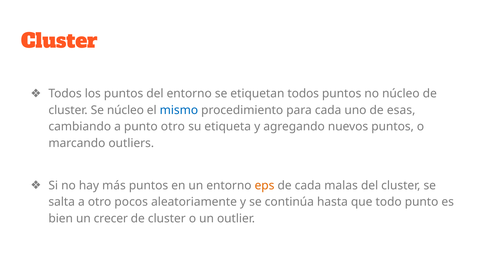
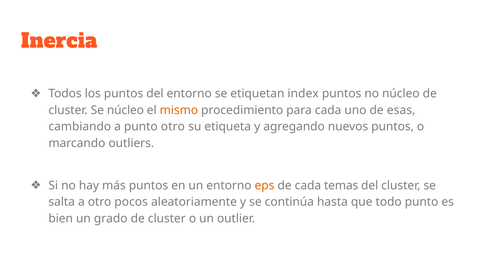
Cluster: Cluster -> Inercia (59, 41)
etiquetan todos: todos -> index (303, 94)
mismo colour: blue -> orange (179, 110)
malas: malas -> temas (341, 185)
crecer: crecer -> grado (111, 218)
